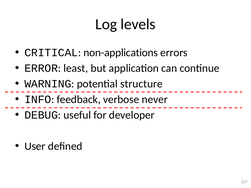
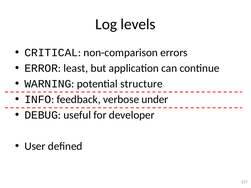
non-applications: non-applications -> non-comparison (121, 53)
never: never -> under (155, 100)
